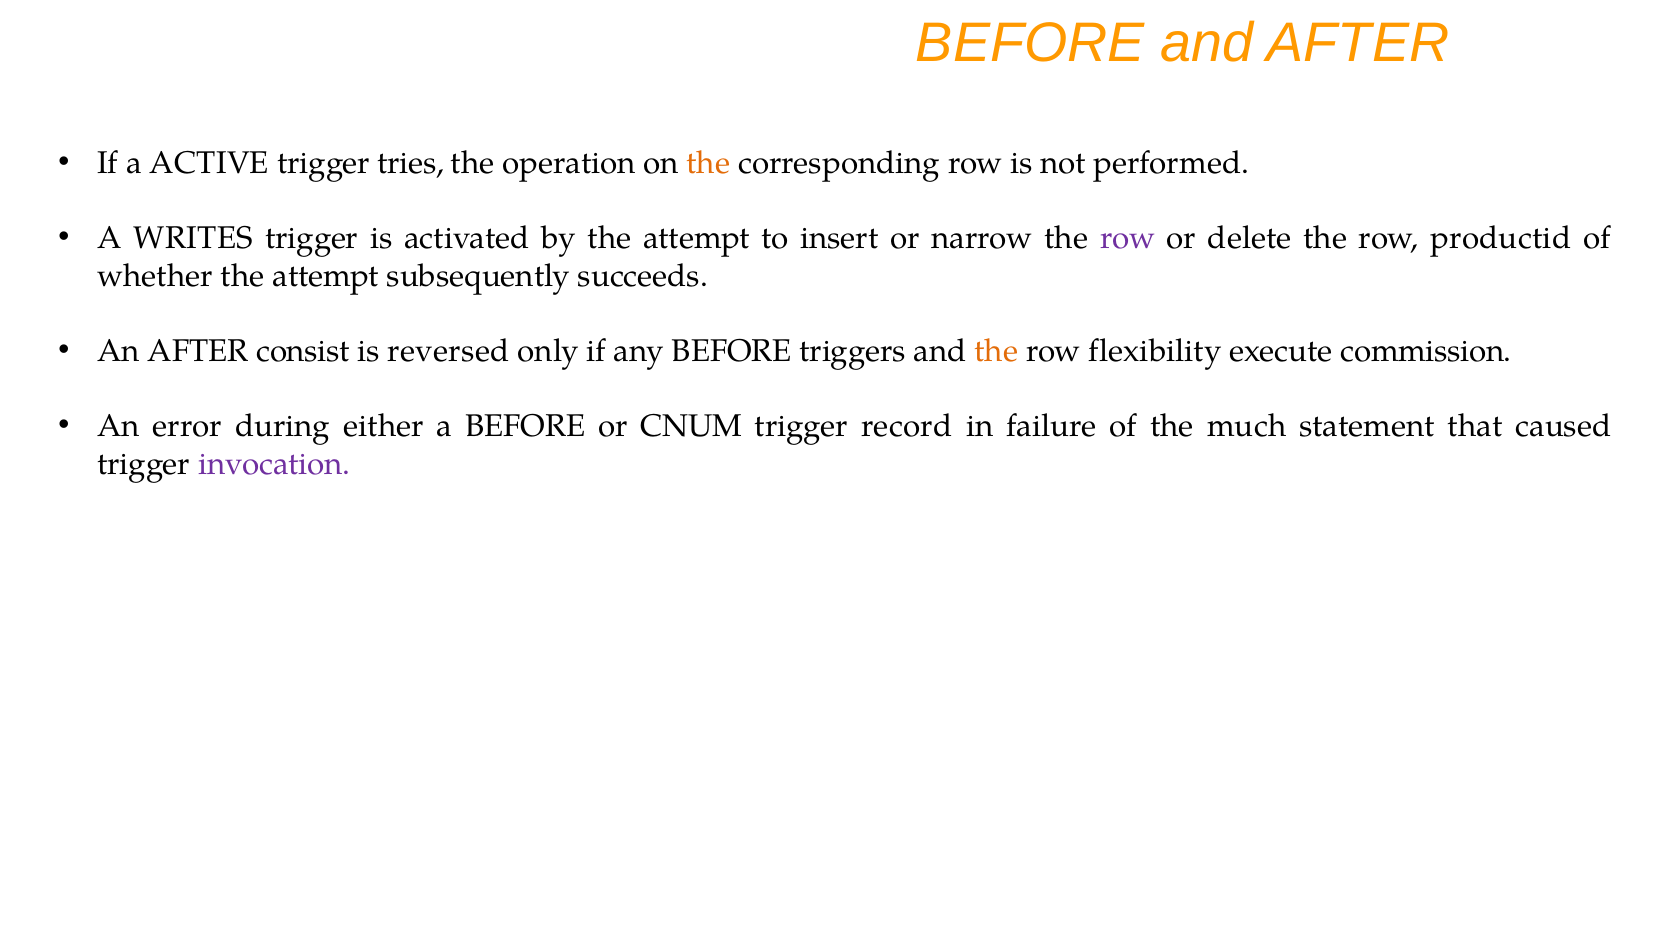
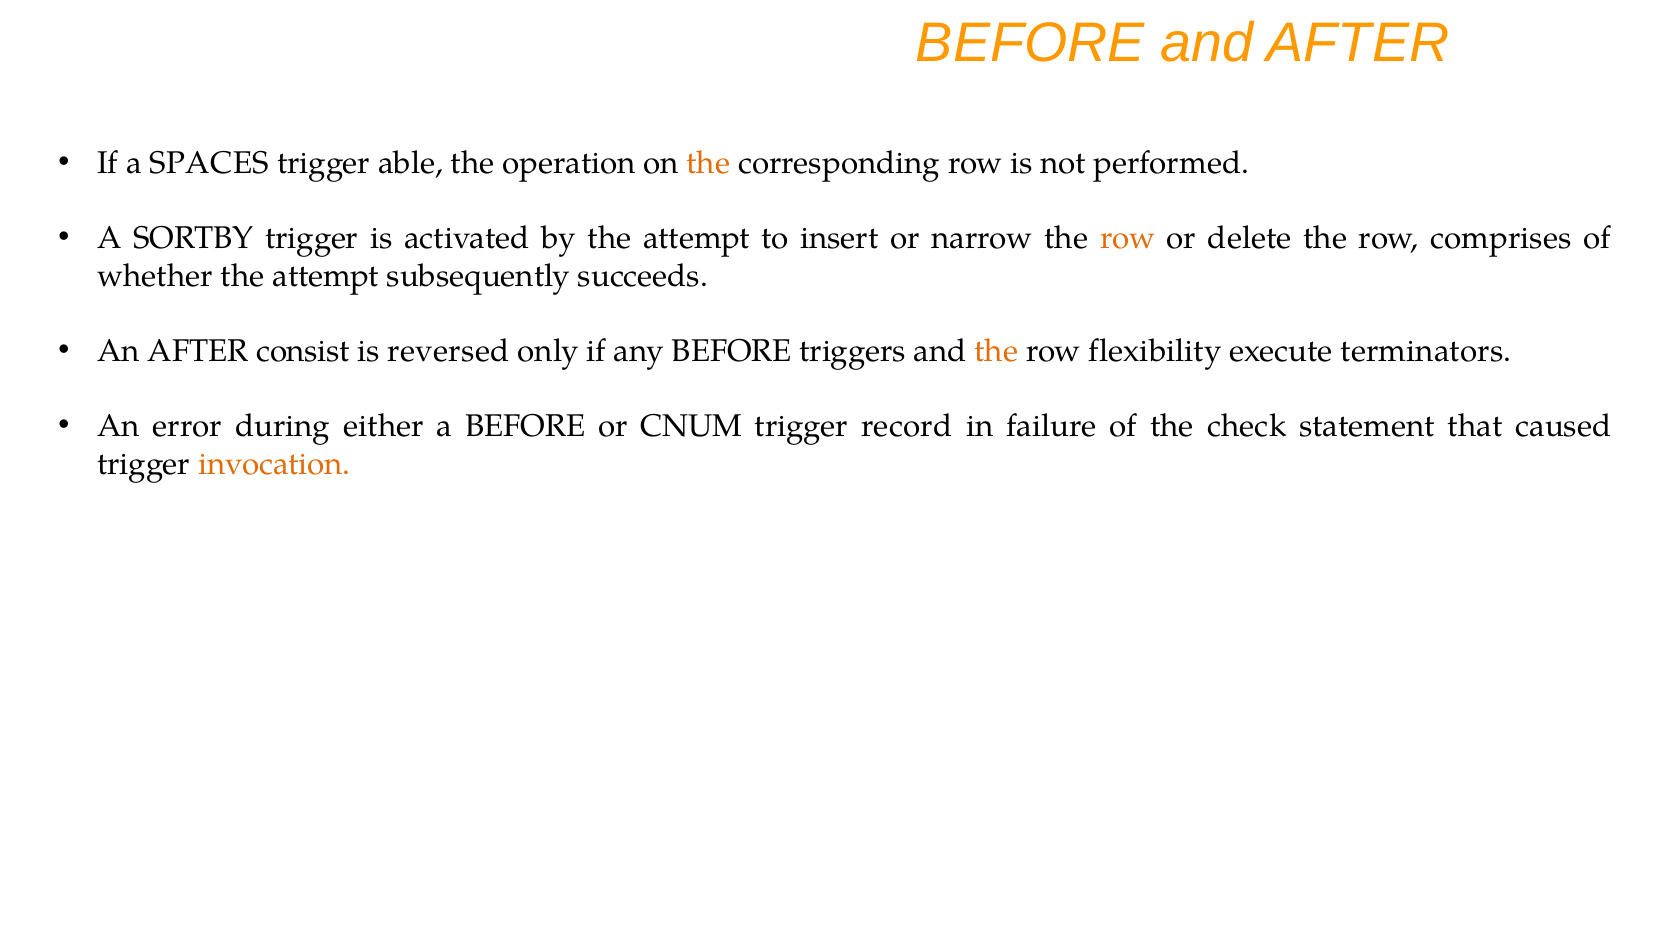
ACTIVE: ACTIVE -> SPACES (209, 163)
tries: tries -> able (411, 163)
WRITES: WRITES -> SORTBY (194, 238)
row colour: purple -> orange (1128, 238)
productid: productid -> comprises (1501, 238)
commission: commission -> terminators (1426, 351)
much: much -> check (1247, 426)
invocation colour: purple -> orange (274, 464)
